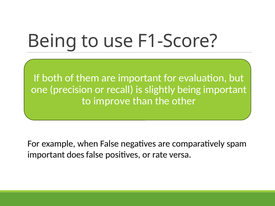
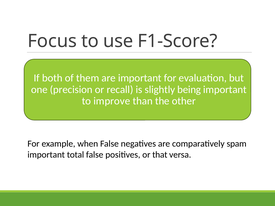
Being: Being -> Focus (52, 41)
does: does -> total (75, 155)
rate: rate -> that (160, 155)
